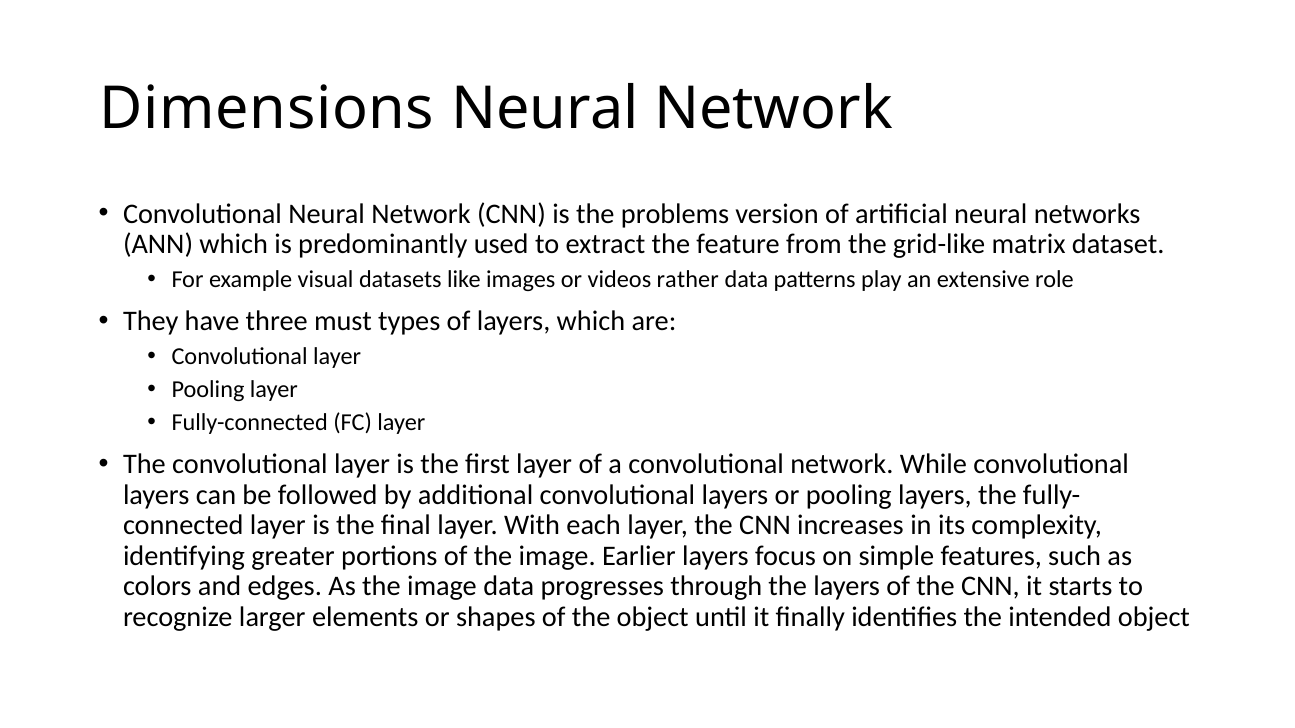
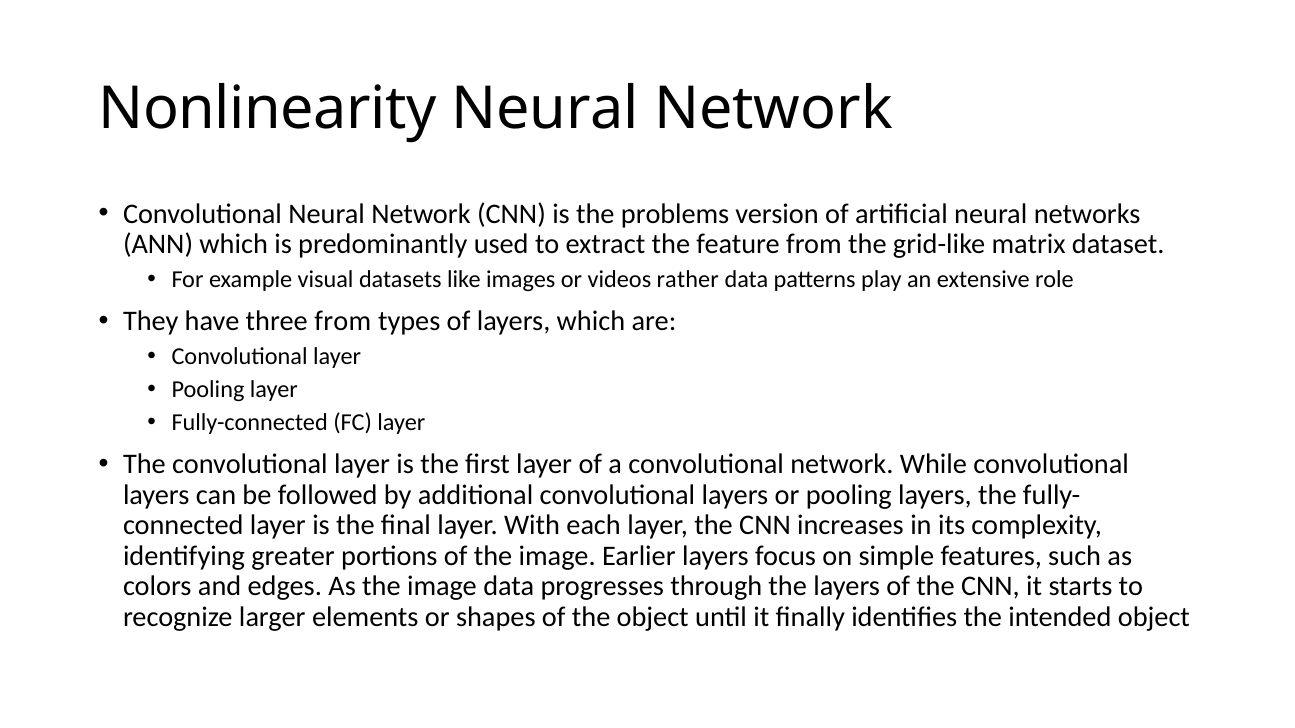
Dimensions: Dimensions -> Nonlinearity (268, 109)
three must: must -> from (343, 322)
